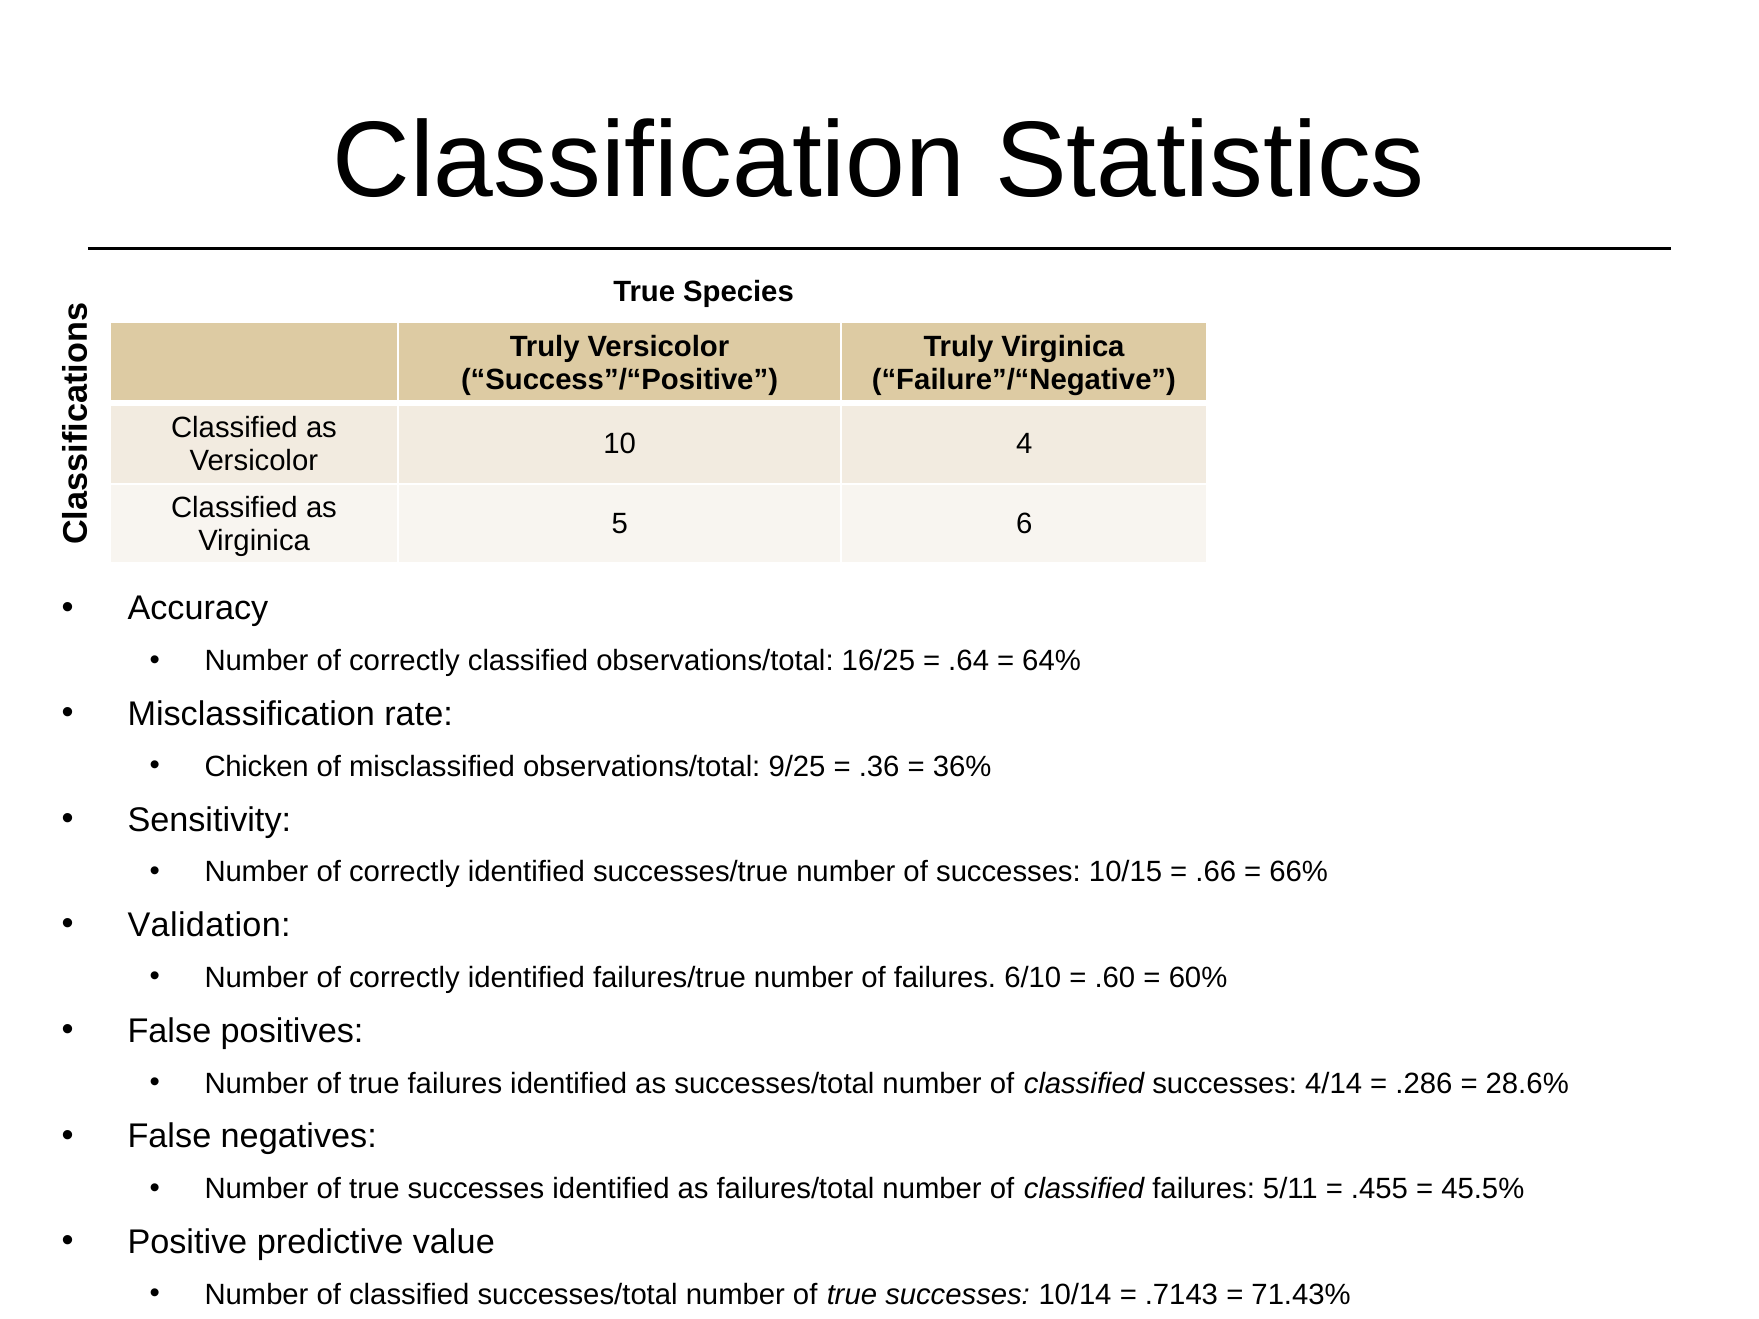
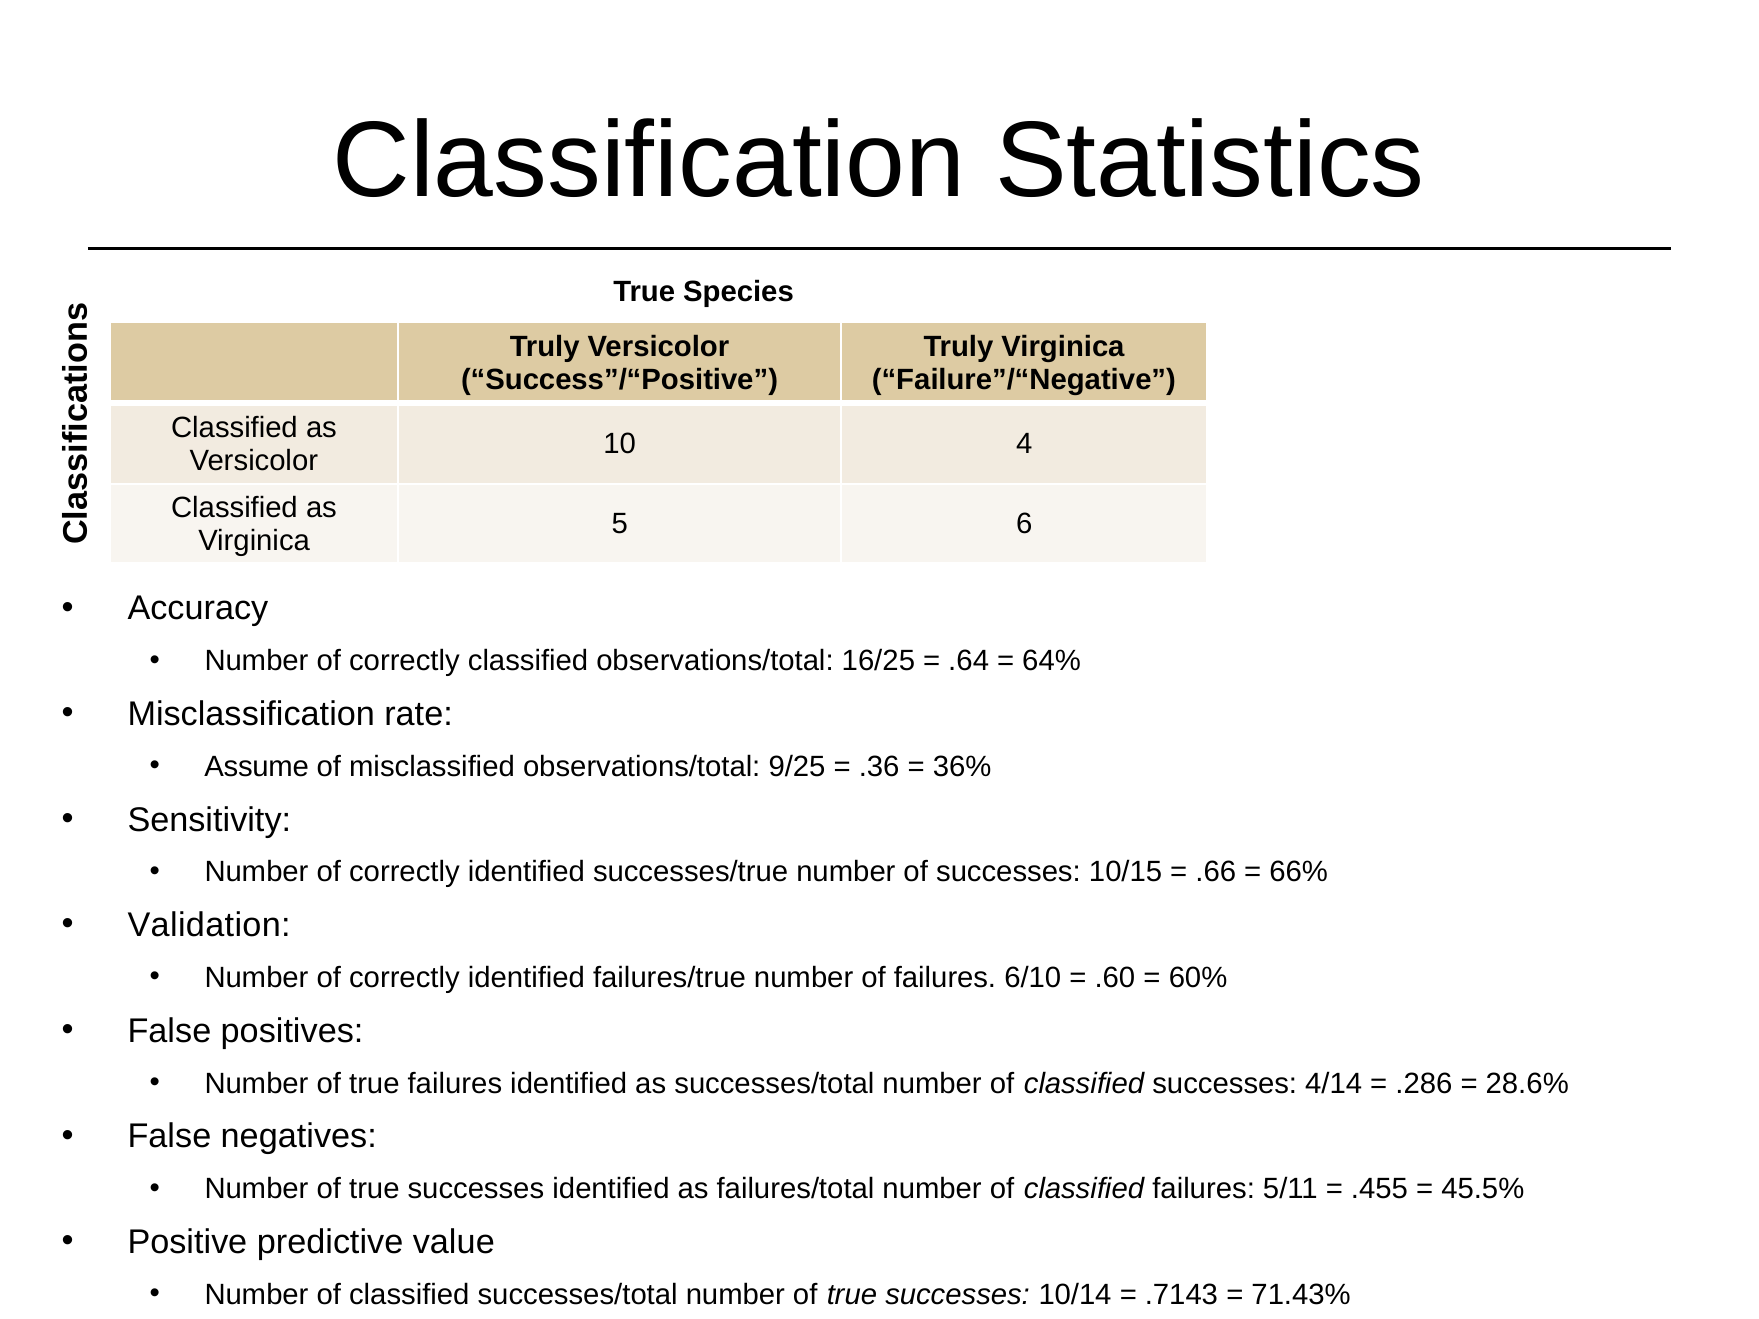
Chicken: Chicken -> Assume (257, 767)
